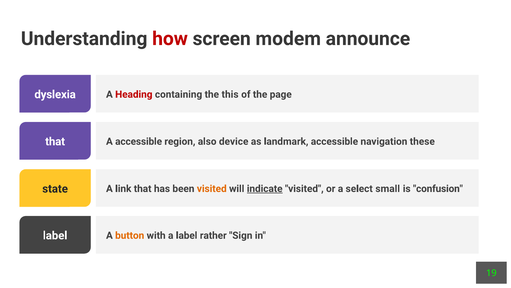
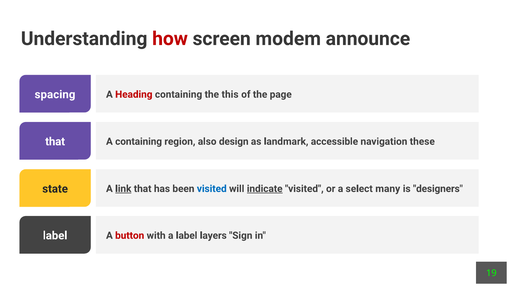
dyslexia: dyslexia -> spacing (55, 94)
A accessible: accessible -> containing (139, 141)
device: device -> design (234, 141)
link underline: none -> present (123, 188)
visited colour: orange -> blue (212, 188)
small: small -> many (388, 188)
confusion: confusion -> designers (438, 188)
button colour: orange -> red (130, 235)
rather: rather -> layers (213, 235)
